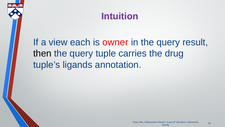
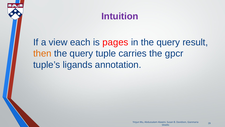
owner: owner -> pages (115, 42)
then colour: black -> orange (42, 53)
drug: drug -> gpcr (174, 53)
